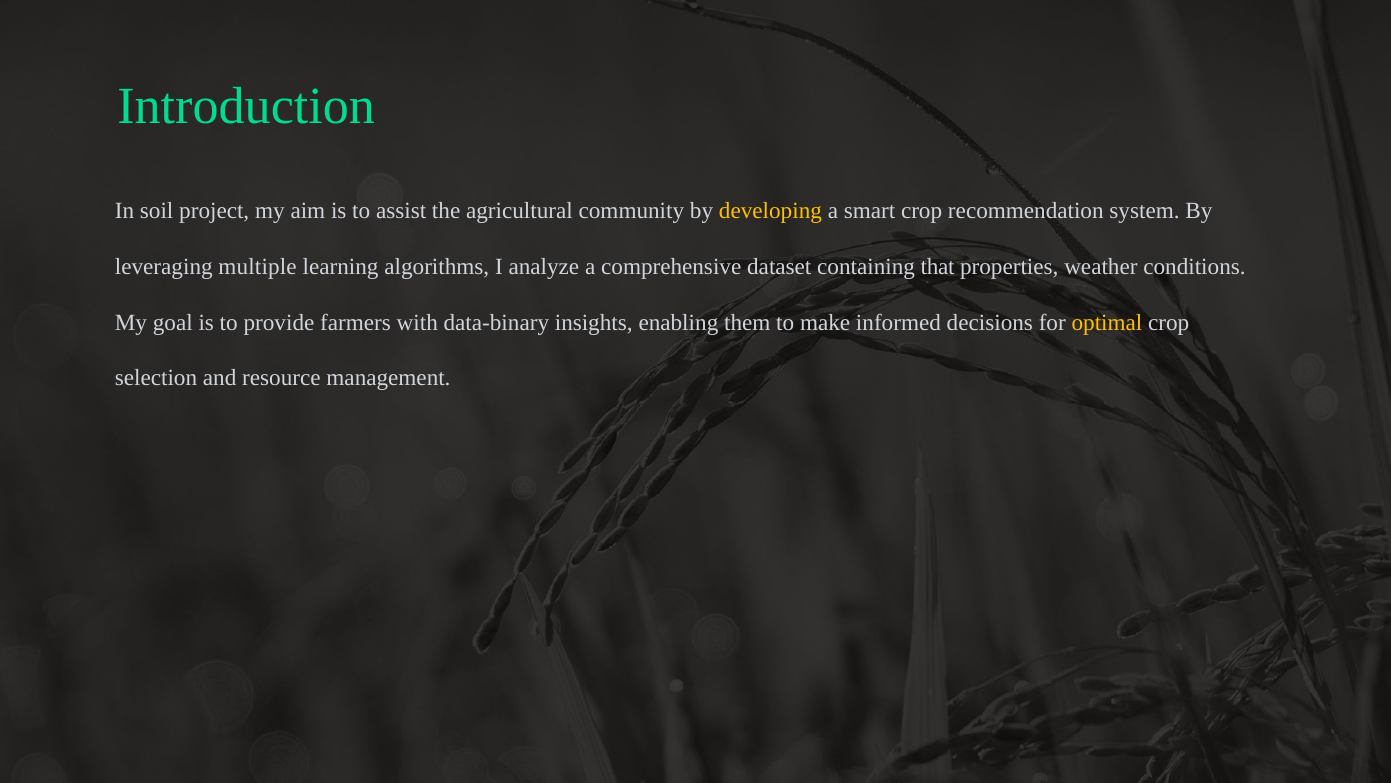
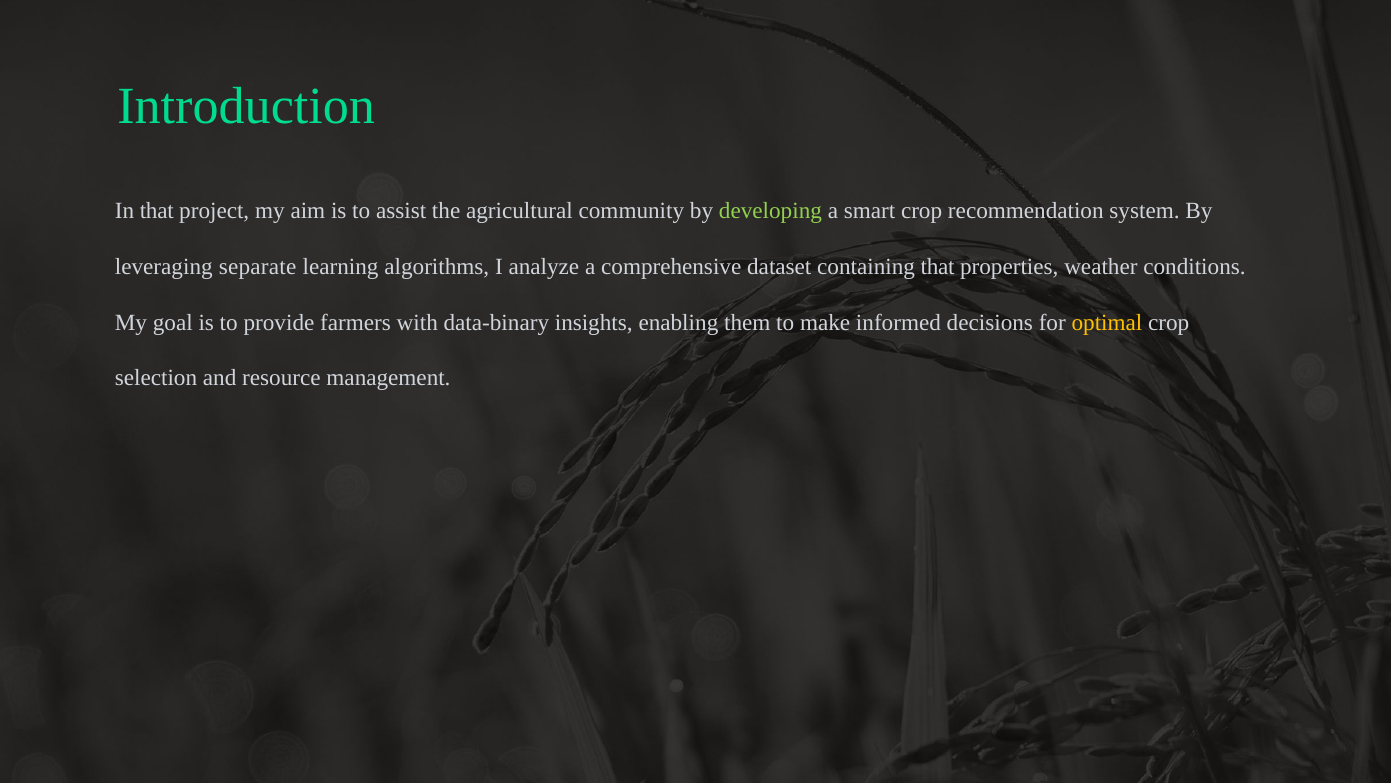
In soil: soil -> that (157, 211)
developing colour: yellow -> light green (770, 211)
multiple: multiple -> separate (258, 266)
